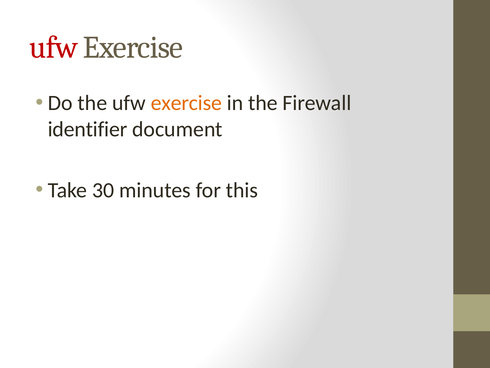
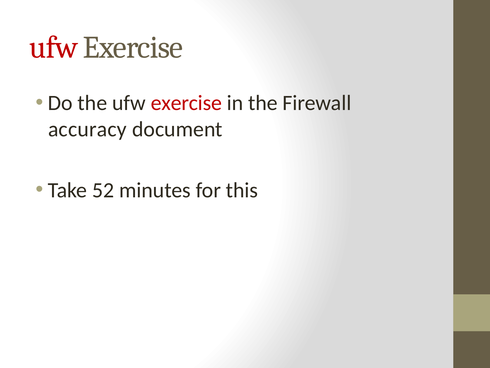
exercise colour: orange -> red (186, 103)
identifier: identifier -> accuracy (87, 129)
30: 30 -> 52 (103, 190)
